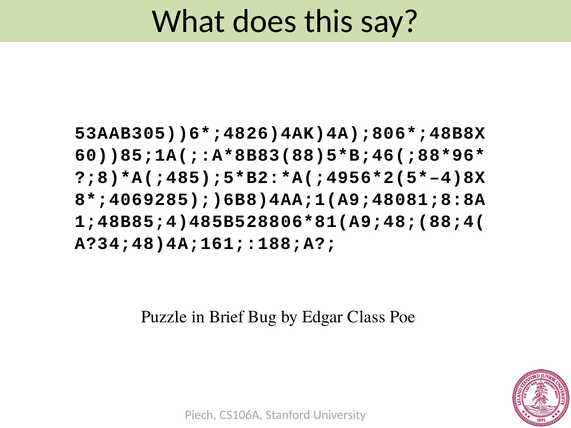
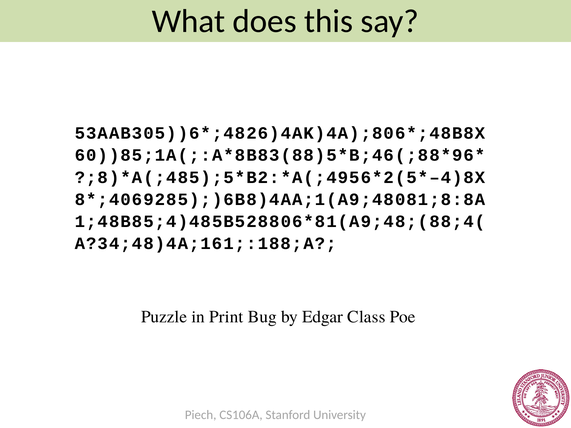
Brief: Brief -> Print (226, 317)
